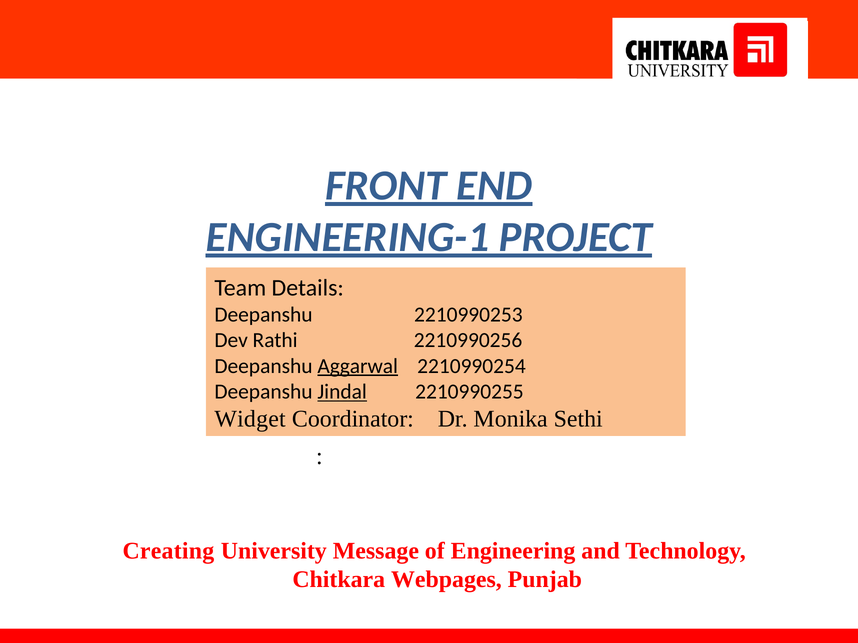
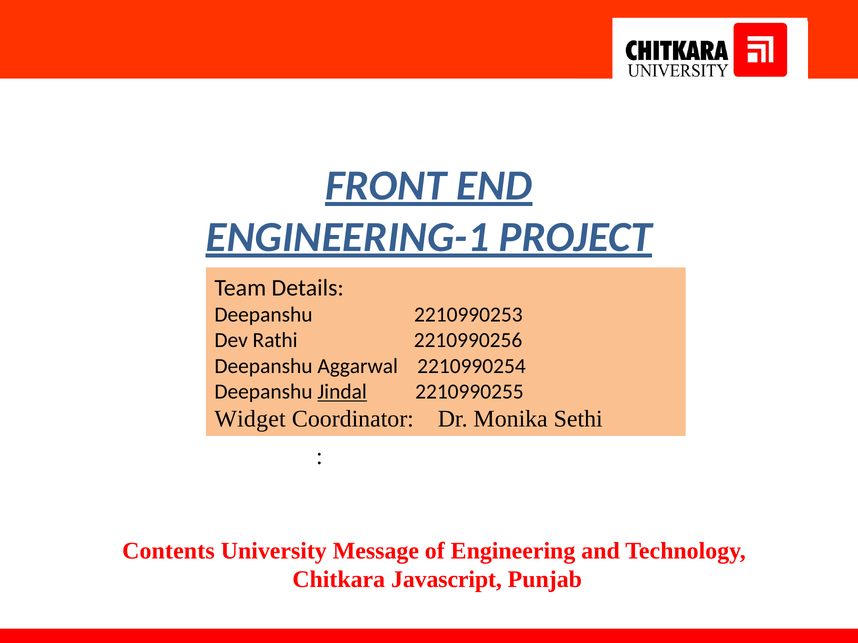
Aggarwal underline: present -> none (358, 366)
Creating: Creating -> Contents (168, 551)
Webpages: Webpages -> Javascript (447, 580)
